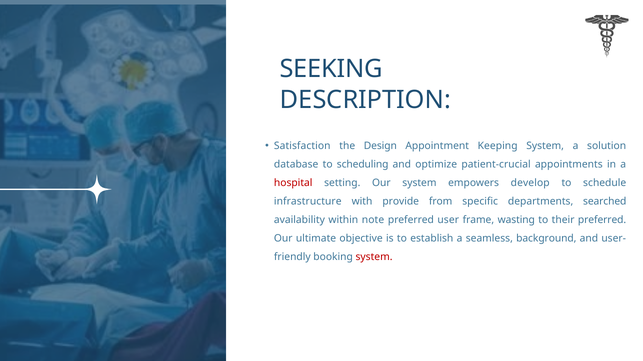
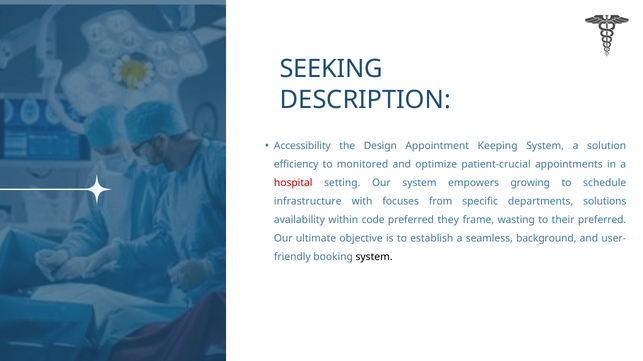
Satisfaction: Satisfaction -> Accessibility (302, 146)
database: database -> efficiency (296, 165)
scheduling: scheduling -> monitored (363, 165)
develop: develop -> growing (530, 183)
provide: provide -> focuses (401, 202)
searched: searched -> solutions (605, 202)
note: note -> code (373, 220)
user: user -> they (448, 220)
system colour: red -> black (374, 257)
